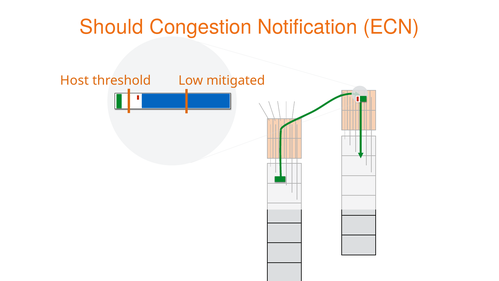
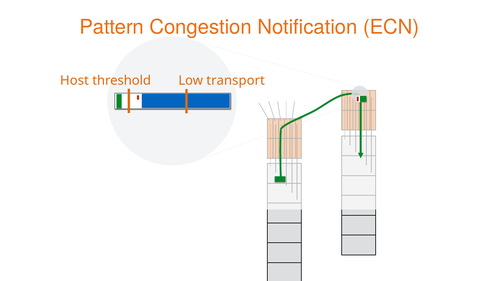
Should: Should -> Pattern (112, 27)
mitigated: mitigated -> transport (236, 80)
